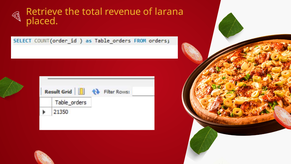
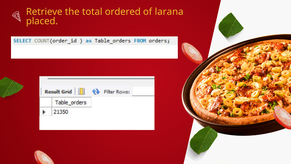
revenue: revenue -> ordered (123, 12)
